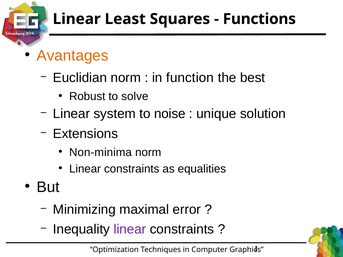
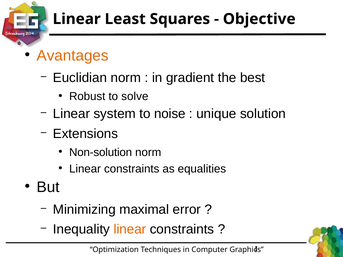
Functions: Functions -> Objective (259, 19)
function: function -> gradient (190, 78)
Non-minima: Non-minima -> Non-solution (101, 153)
linear colour: purple -> orange (130, 229)
